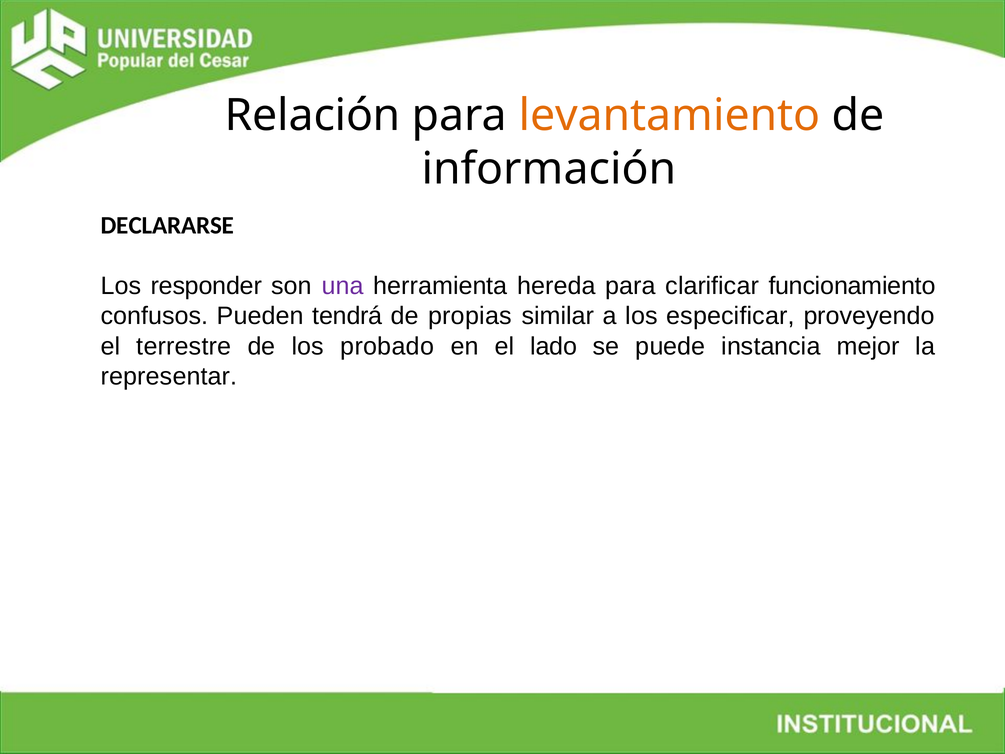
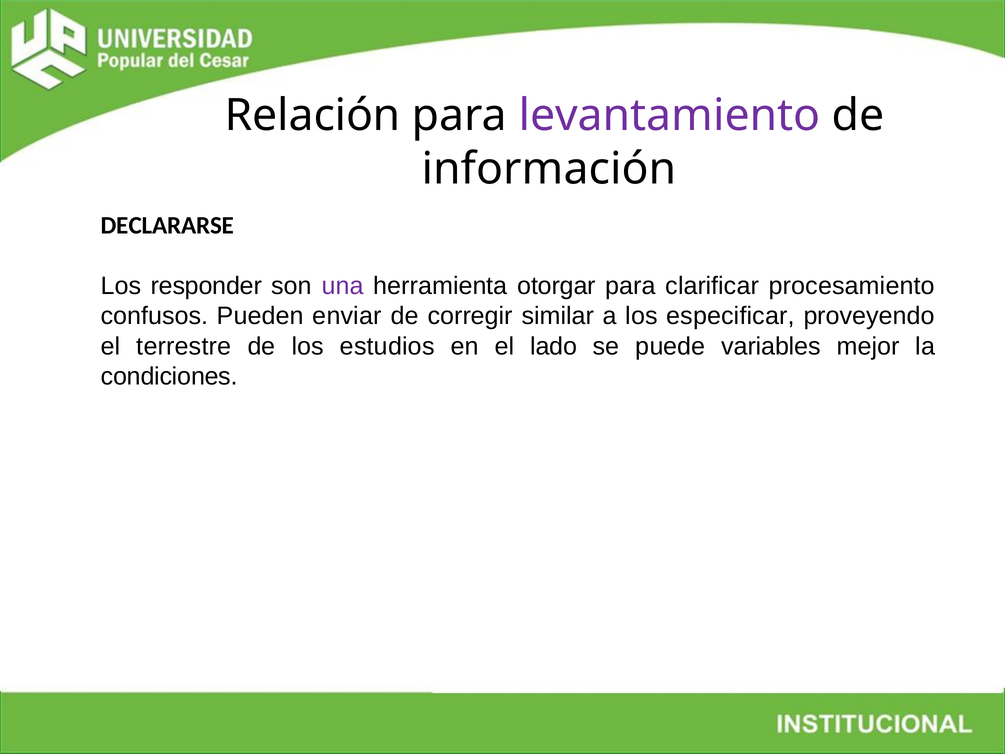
levantamiento colour: orange -> purple (670, 115)
hereda: hereda -> otorgar (557, 286)
funcionamiento: funcionamiento -> procesamiento (852, 286)
tendrá: tendrá -> enviar (347, 316)
propias: propias -> corregir (470, 316)
probado: probado -> estudios (387, 346)
instancia: instancia -> variables (771, 346)
representar: representar -> condiciones (169, 376)
